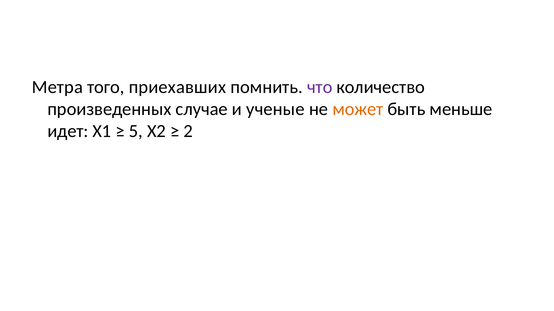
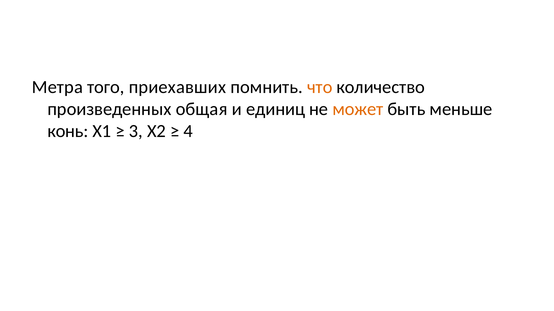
что colour: purple -> orange (320, 87)
случае: случае -> общая (202, 109)
ученые: ученые -> единиц (276, 109)
идет: идет -> конь (68, 131)
5: 5 -> 3 (136, 131)
2: 2 -> 4 (188, 131)
